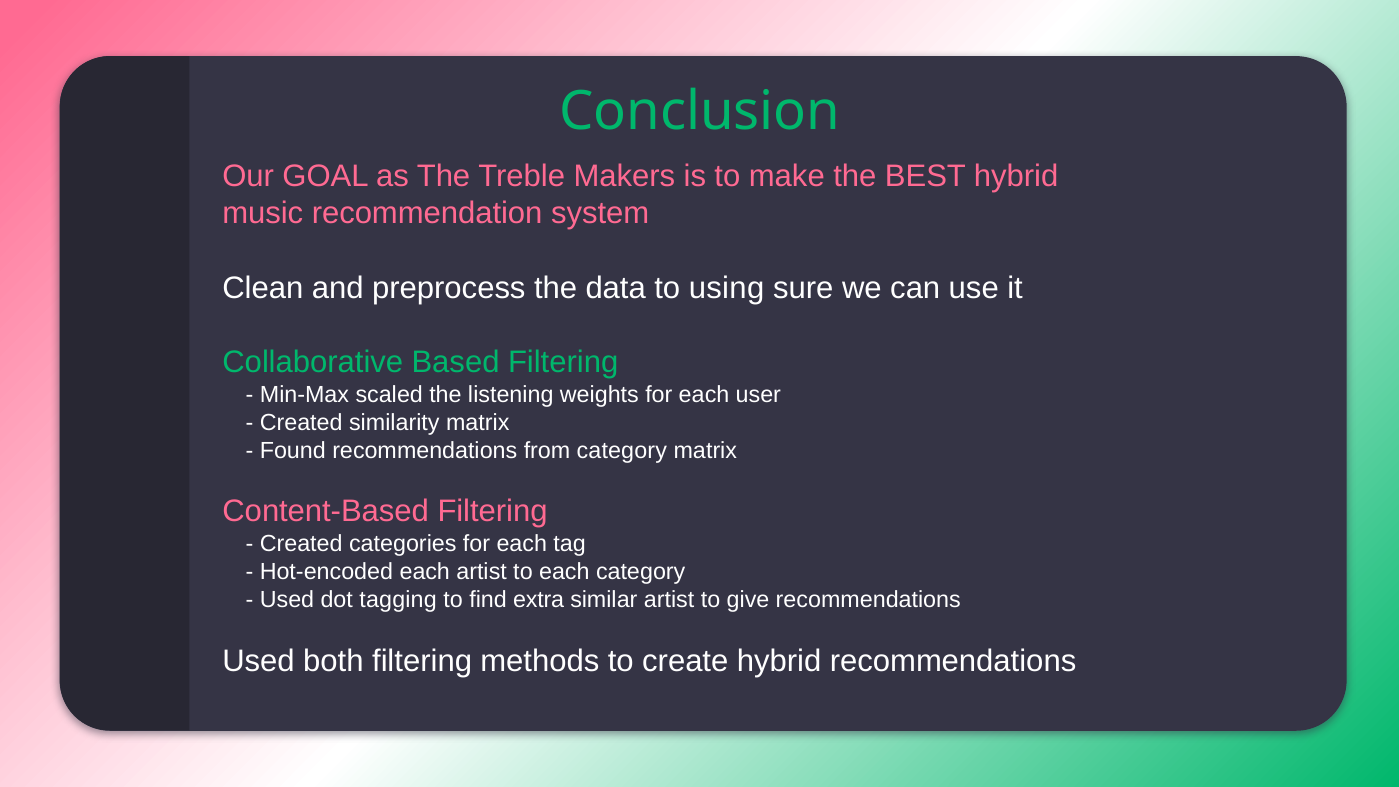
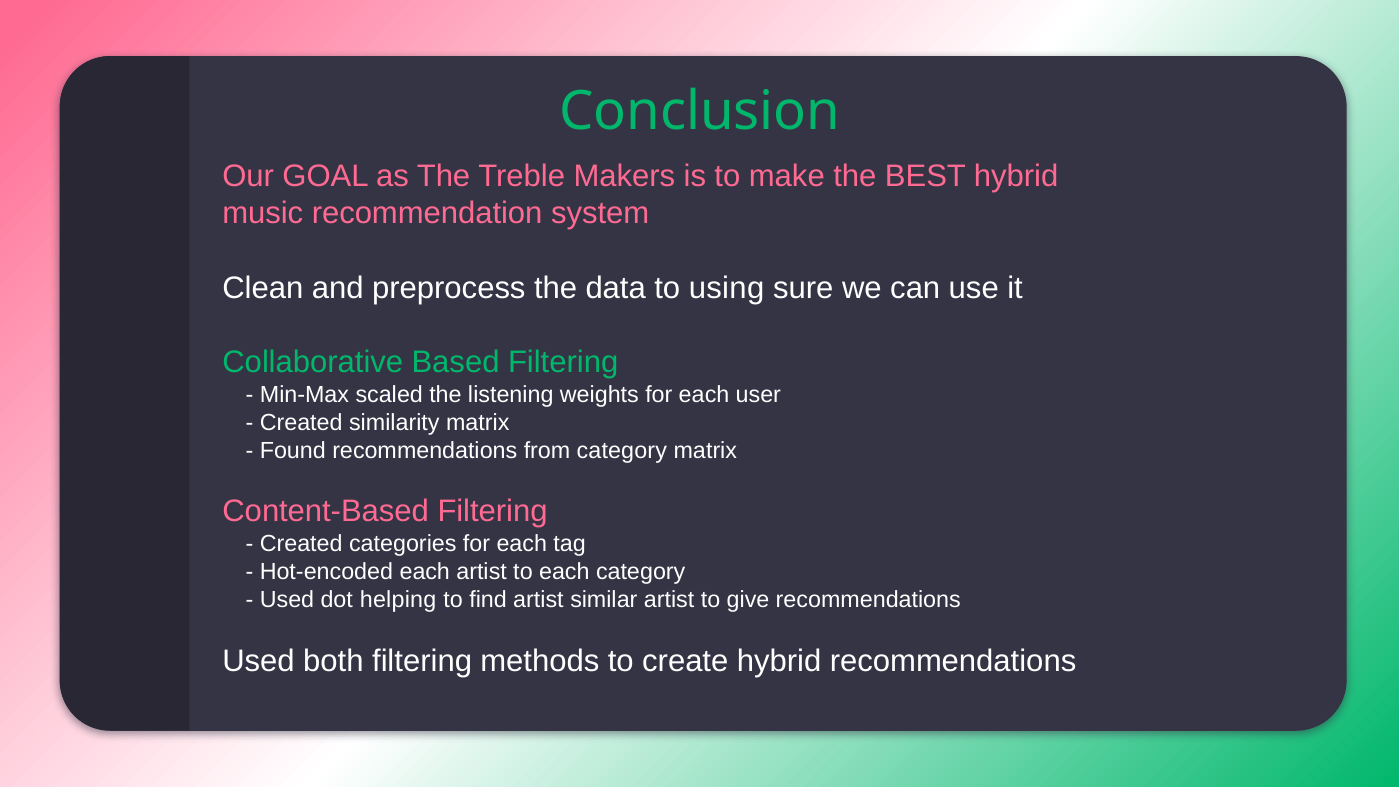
tagging: tagging -> helping (398, 600)
find extra: extra -> artist (538, 600)
